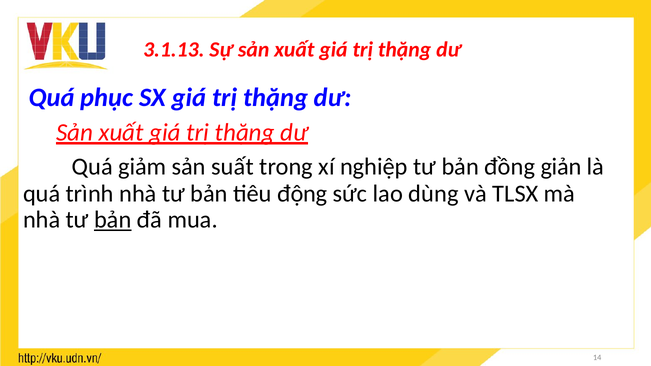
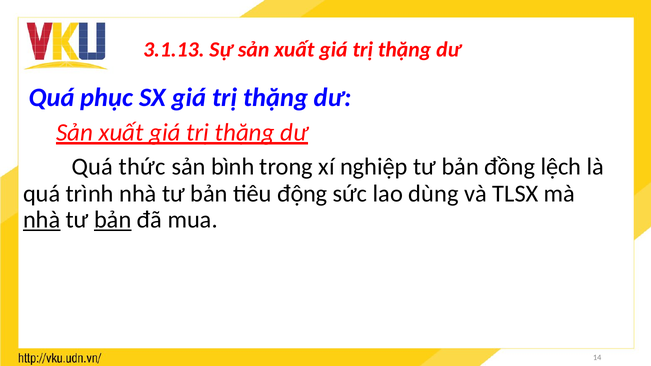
giảm: giảm -> thức (142, 167)
suất: suất -> bình (233, 167)
giản: giản -> lệch (561, 167)
nhà underline: none -> present (42, 220)
